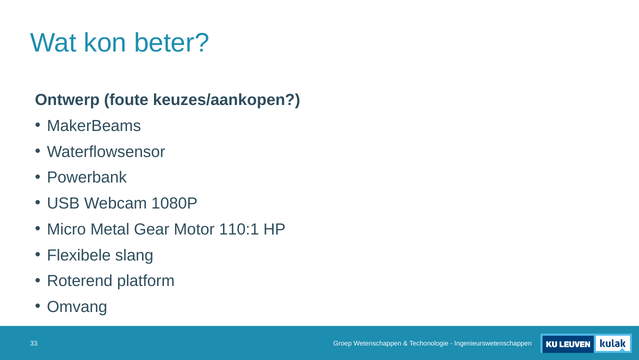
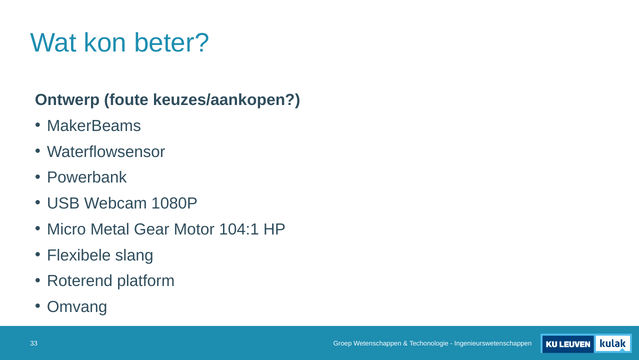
110:1: 110:1 -> 104:1 (239, 229)
